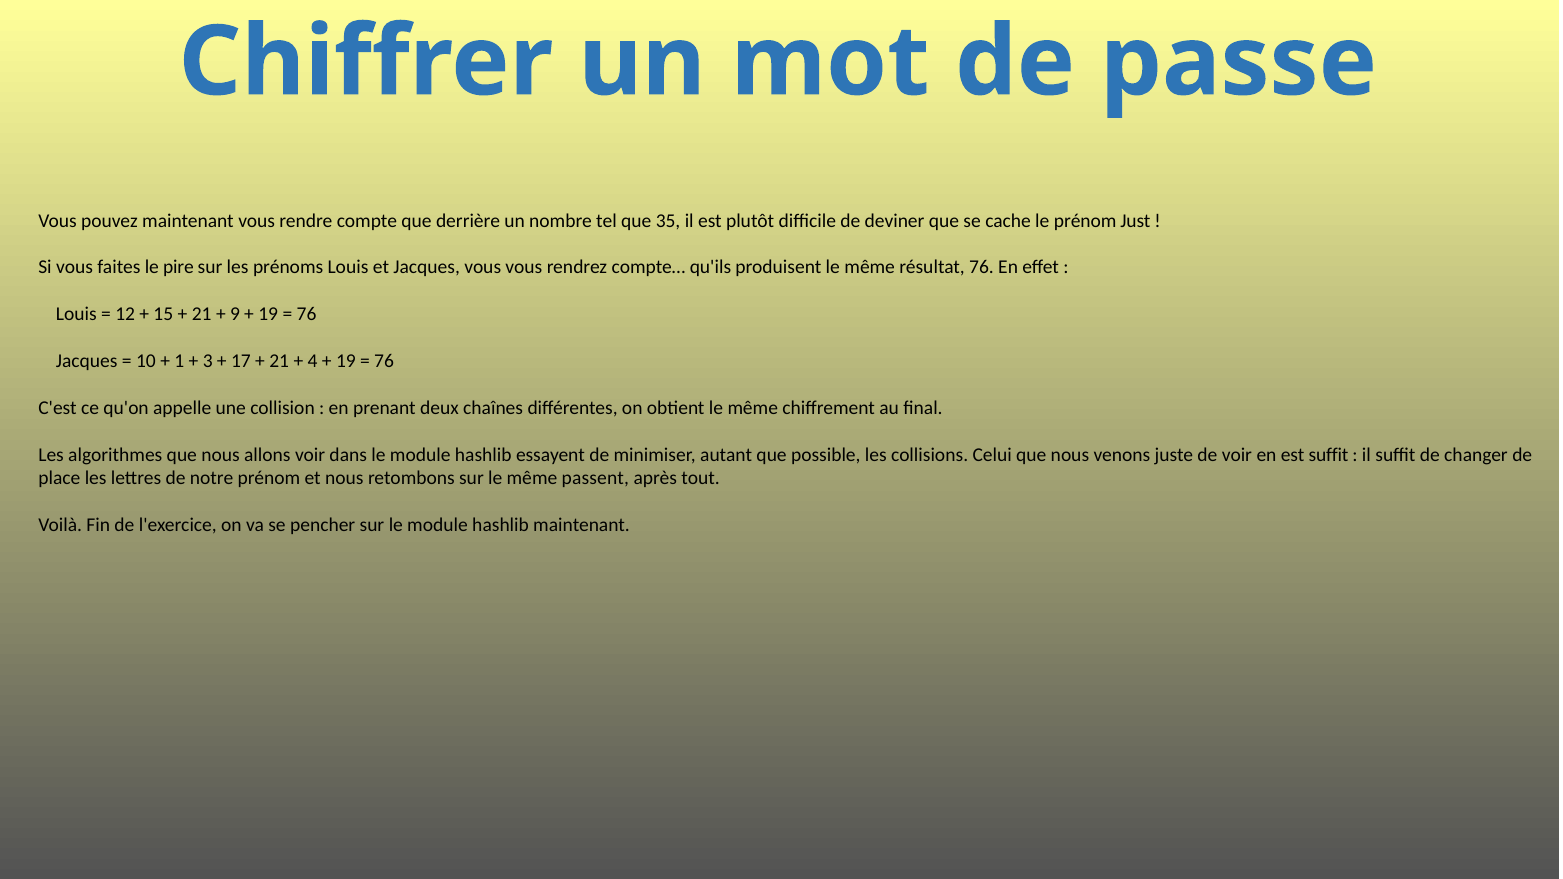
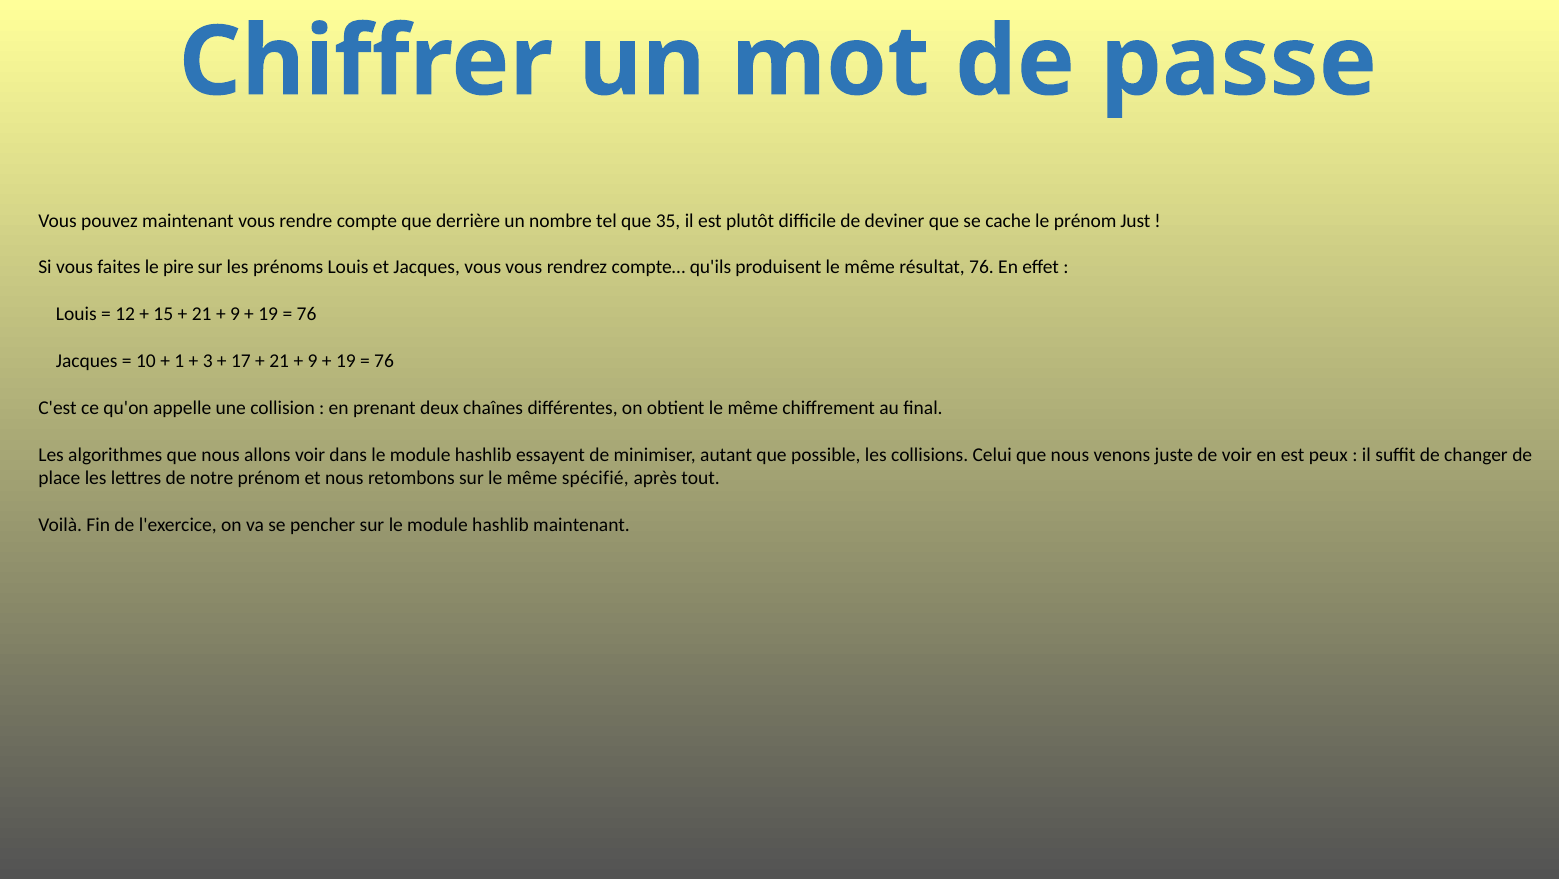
4: 4 -> 9 (313, 361)
est suffit: suffit -> peux (1328, 455)
passent: passent -> spécifié (595, 479)
